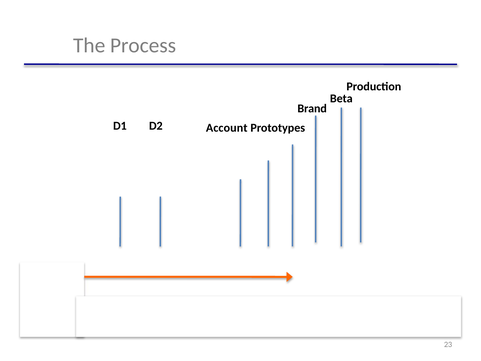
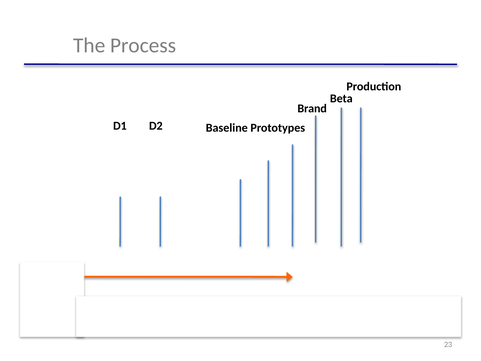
Account: Account -> Baseline (227, 128)
